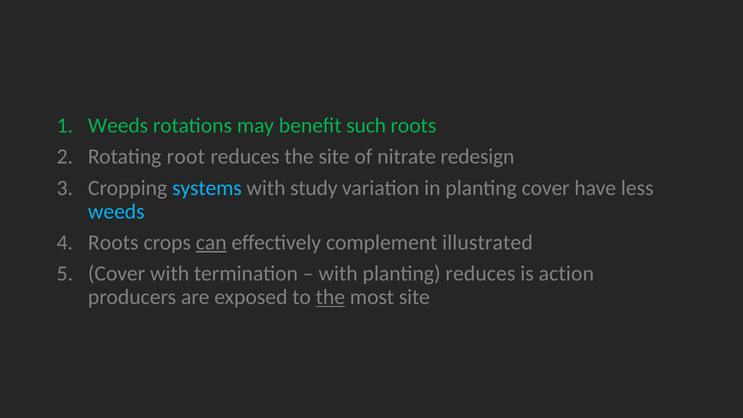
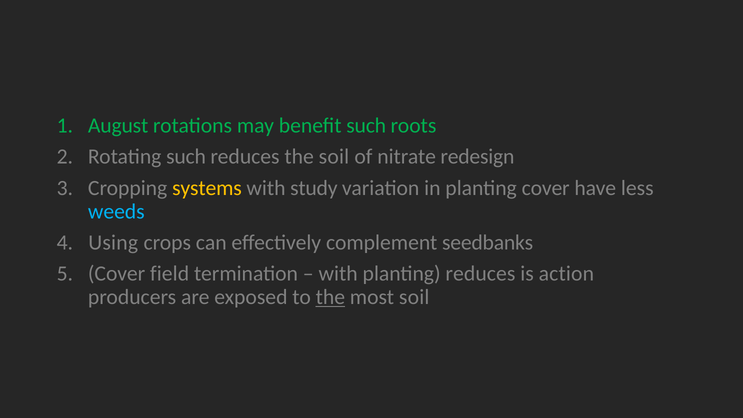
Weeds: Weeds -> August (118, 126)
Rotating root: root -> such (186, 157)
the site: site -> soil (334, 157)
systems colour: light blue -> yellow (207, 188)
Roots: Roots -> Using (113, 242)
can underline: present -> none (211, 242)
illustrated: illustrated -> seedbanks (488, 242)
Cover with: with -> field (170, 274)
most site: site -> soil (414, 297)
